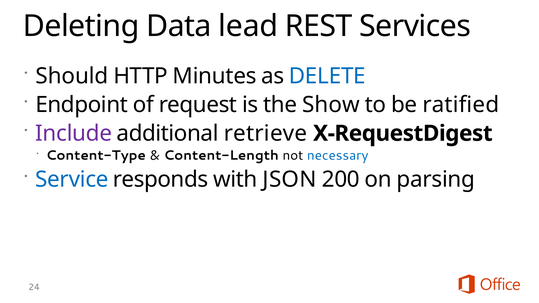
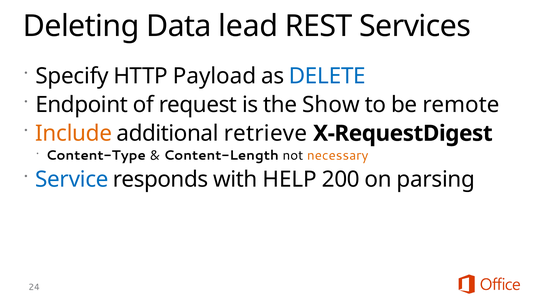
Should: Should -> Specify (72, 76)
Minutes: Minutes -> Payload (215, 76)
ratified: ratified -> remote (461, 105)
Include colour: purple -> orange (74, 134)
necessary colour: blue -> orange (338, 156)
JSON: JSON -> HELP (290, 180)
